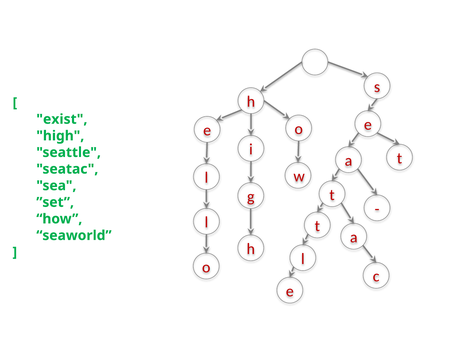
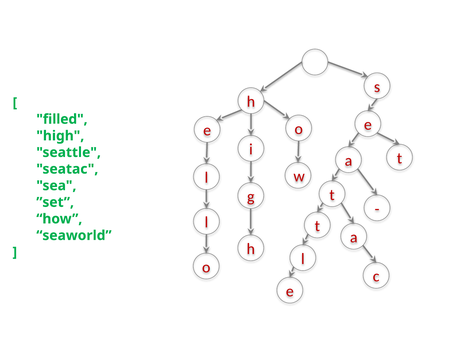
exist: exist -> filled (62, 119)
